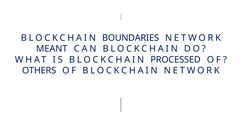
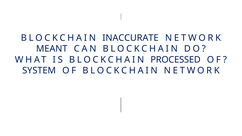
BOUNDARIES: BOUNDARIES -> INACCURATE (130, 38)
OTHERS: OTHERS -> SYSTEM (39, 71)
